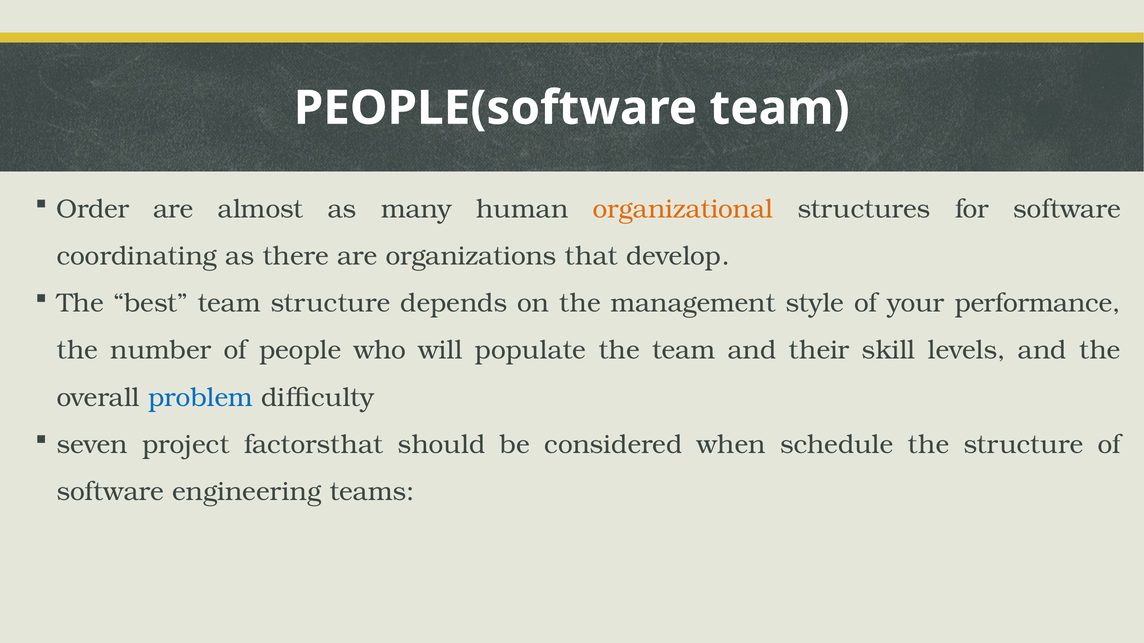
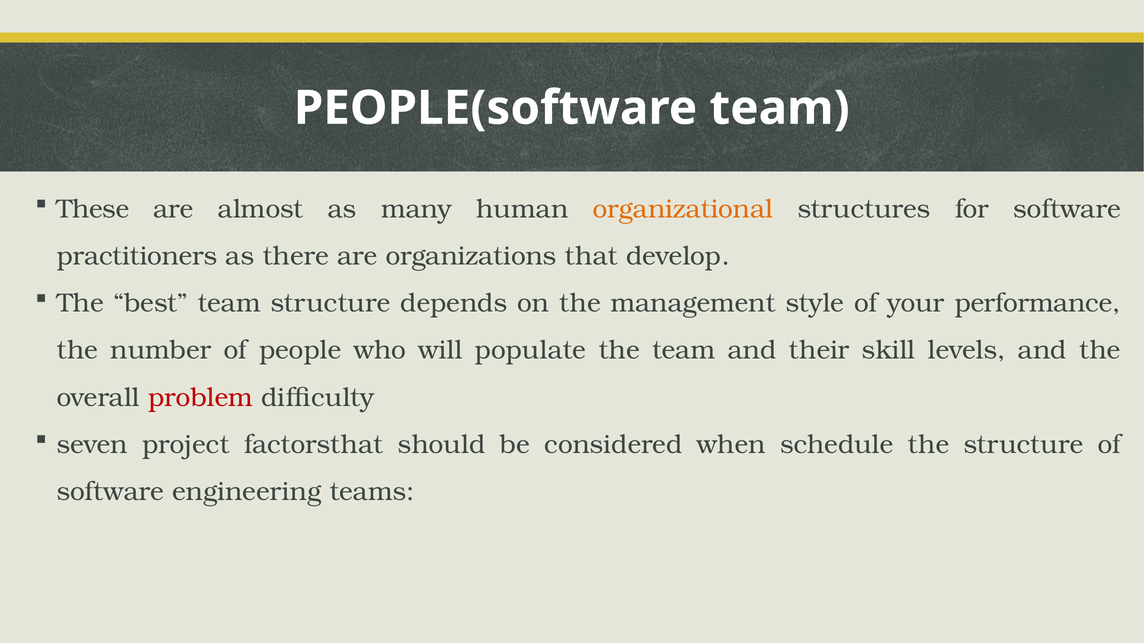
Order: Order -> These (93, 209)
coordinating: coordinating -> practitioners (137, 256)
problem colour: blue -> red (201, 398)
